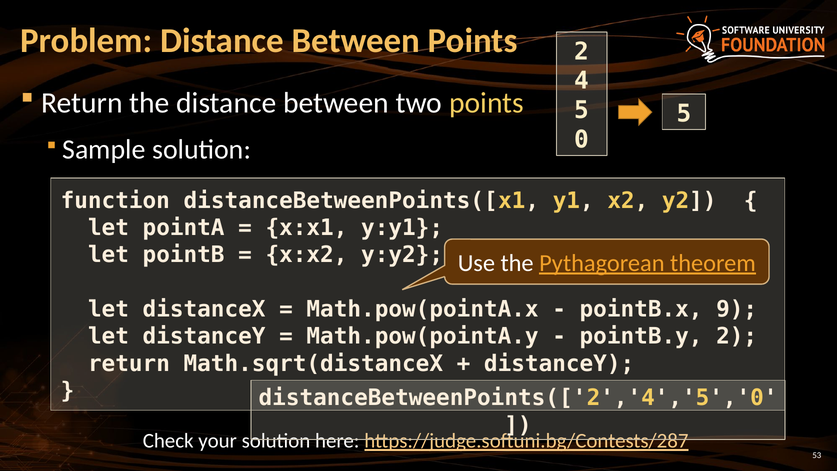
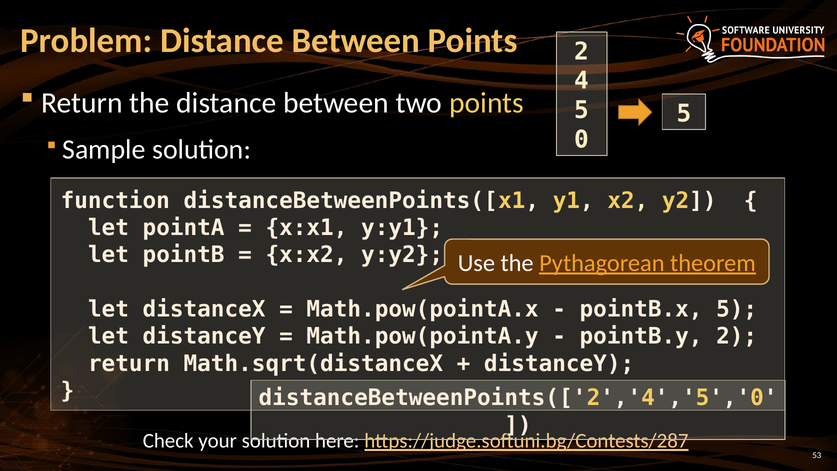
pointB.x 9: 9 -> 5 (737, 309)
